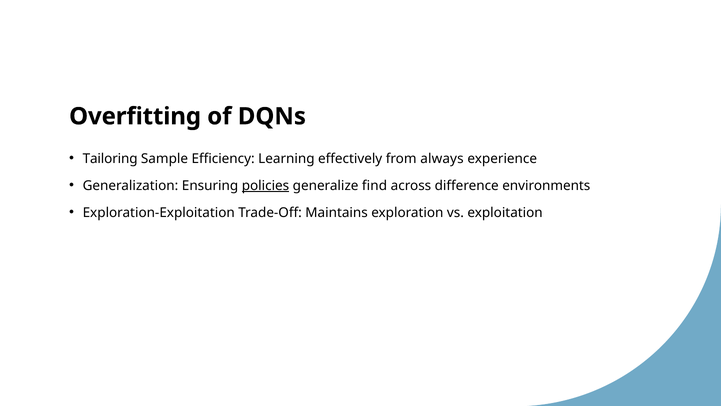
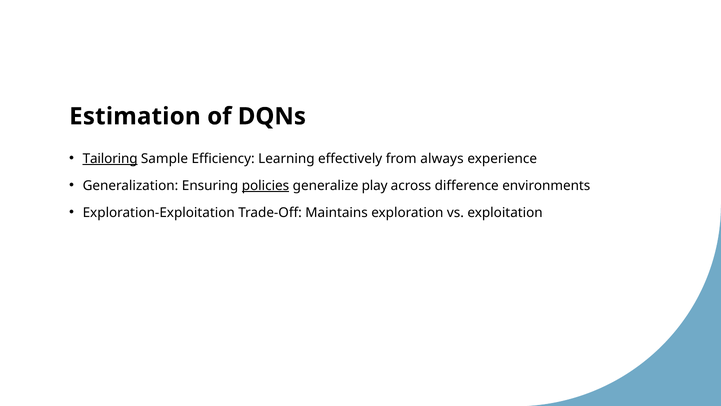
Overfitting: Overfitting -> Estimation (135, 116)
Tailoring underline: none -> present (110, 159)
find: find -> play (375, 186)
